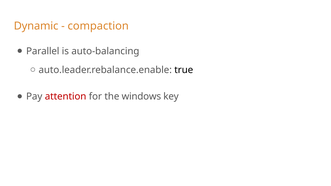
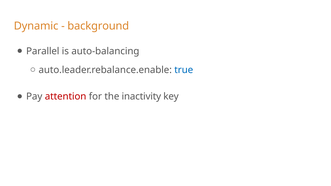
compaction: compaction -> background (98, 26)
true colour: black -> blue (184, 70)
windows: windows -> inactivity (141, 97)
